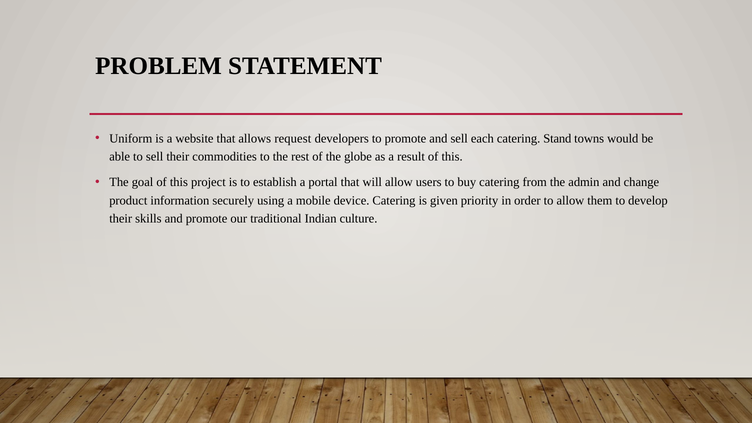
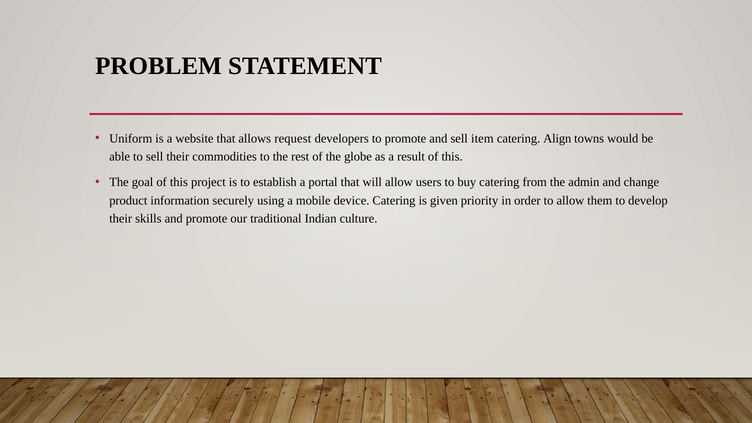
each: each -> item (482, 139)
Stand: Stand -> Align (557, 139)
